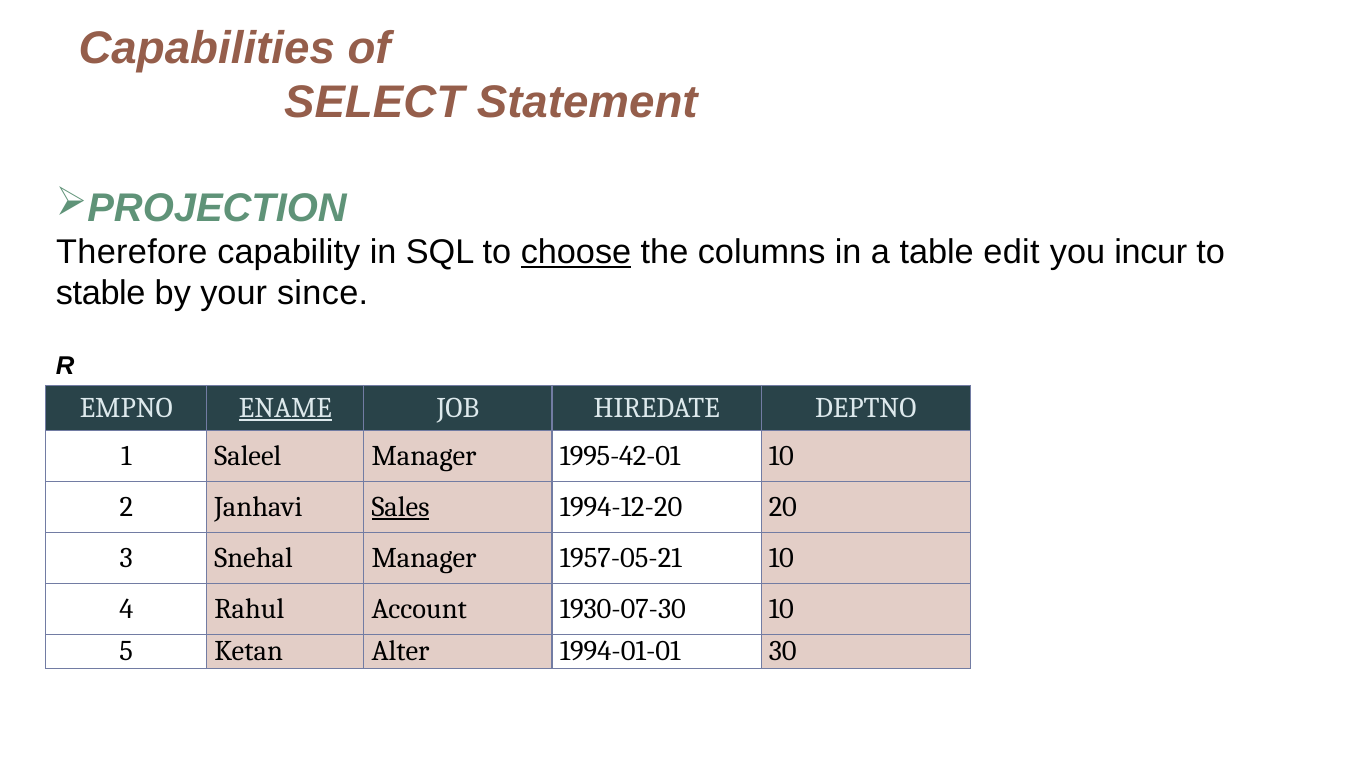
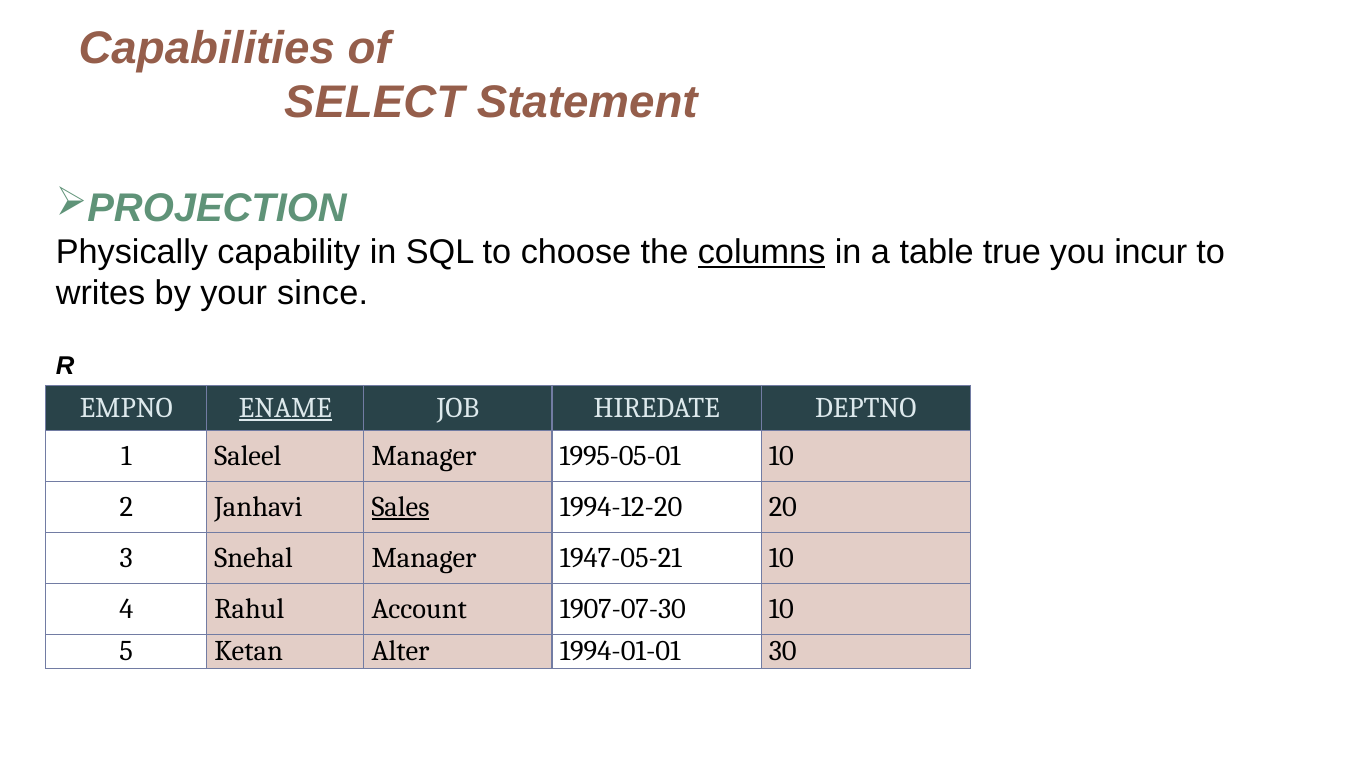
Therefore: Therefore -> Physically (132, 252)
choose underline: present -> none (576, 252)
columns underline: none -> present (762, 252)
edit: edit -> true (1012, 252)
stable: stable -> writes (101, 293)
1995-42-01: 1995-42-01 -> 1995-05-01 (620, 456)
1957-05-21: 1957-05-21 -> 1947-05-21 (621, 558)
1930-07-30: 1930-07-30 -> 1907-07-30 (623, 608)
